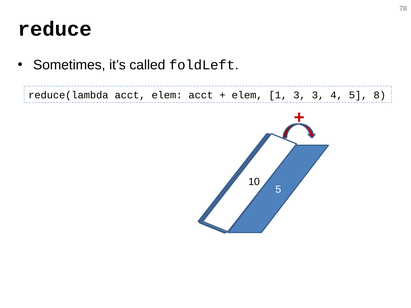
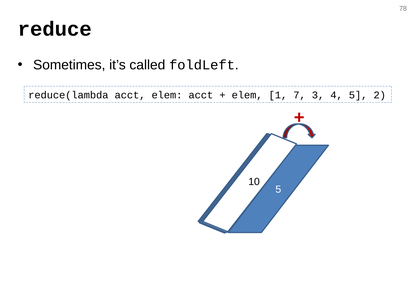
1 3: 3 -> 7 (300, 95)
8: 8 -> 2 (380, 95)
